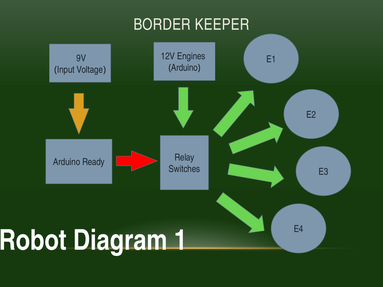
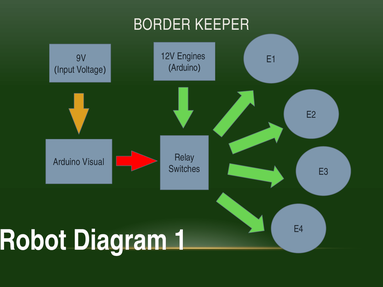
Ready: Ready -> Visual (93, 162)
